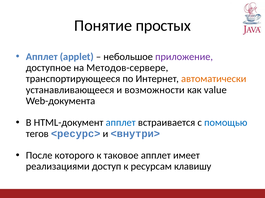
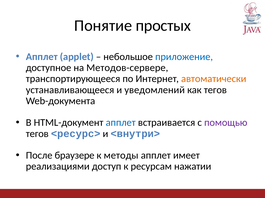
приложение colour: purple -> blue (184, 57)
возможности: возможности -> уведомлений (155, 90)
как value: value -> тегов (215, 90)
помощью colour: blue -> purple (226, 123)
котоpoгo: котоpoгo -> браузере (75, 156)
таковое: таковое -> методы (121, 156)
клавишу: клавишу -> нажатии (193, 167)
